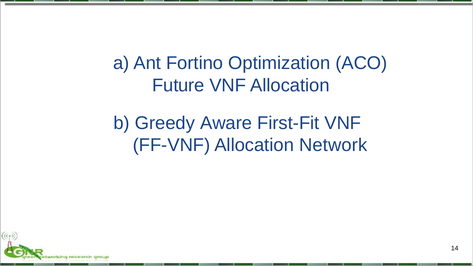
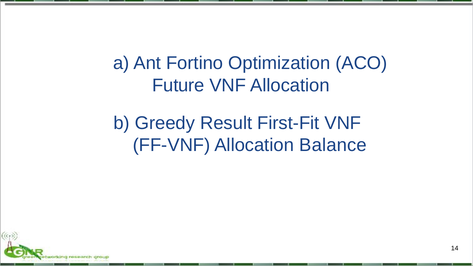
Aware: Aware -> Result (226, 123)
Network: Network -> Balance (333, 145)
